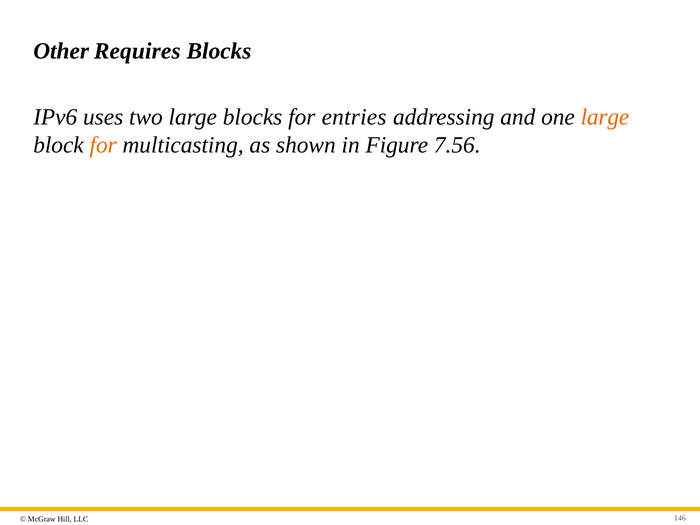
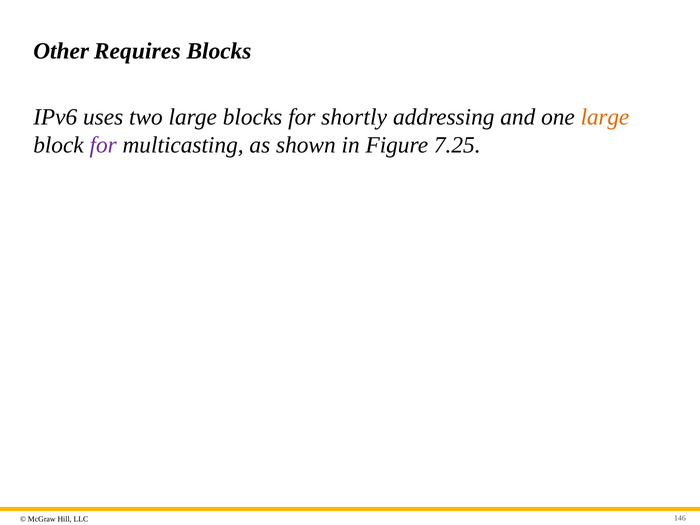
entries: entries -> shortly (354, 117)
for colour: orange -> purple (103, 145)
7.56: 7.56 -> 7.25 (457, 145)
